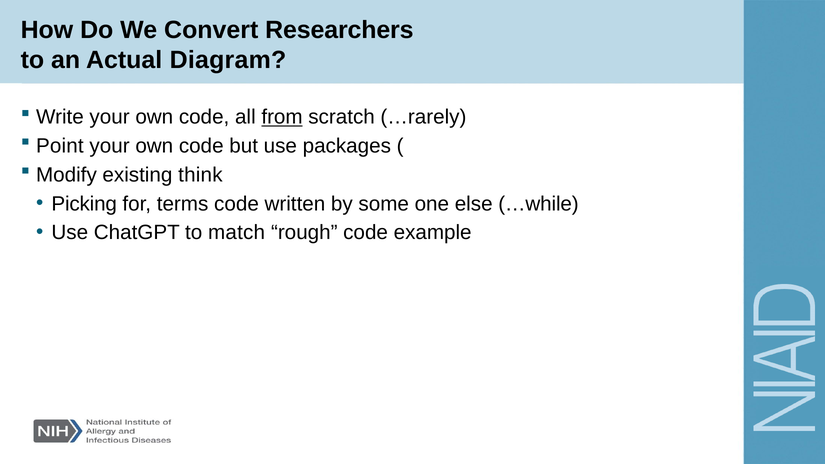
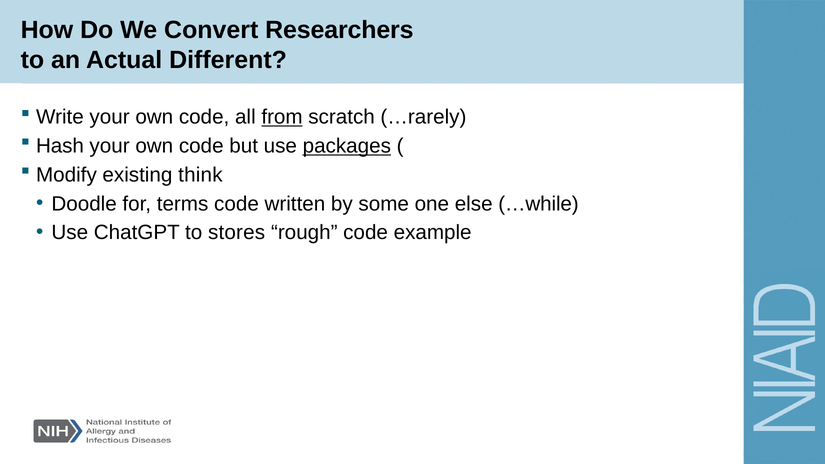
Diagram: Diagram -> Different (228, 60)
Point: Point -> Hash (60, 146)
packages underline: none -> present (347, 146)
Picking: Picking -> Doodle (84, 204)
match: match -> stores (237, 233)
